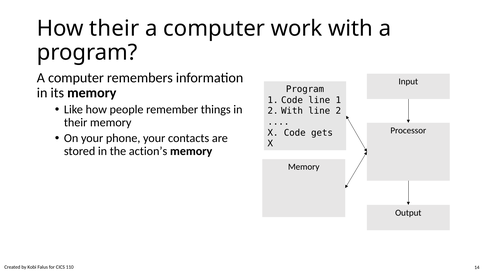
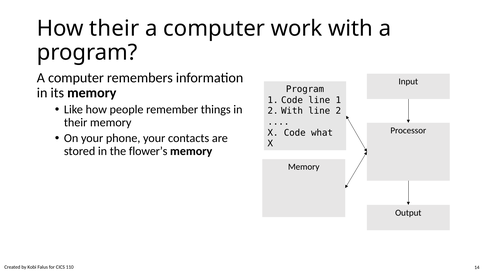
gets: gets -> what (322, 133)
action’s: action’s -> flower’s (148, 151)
